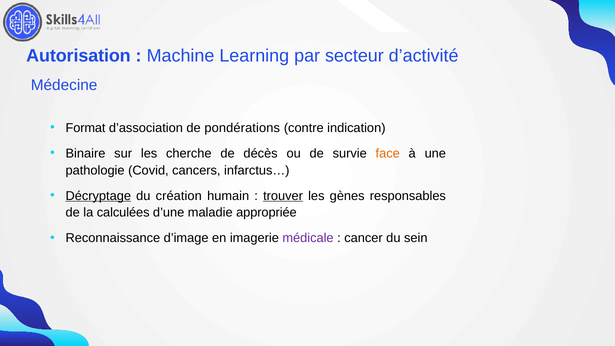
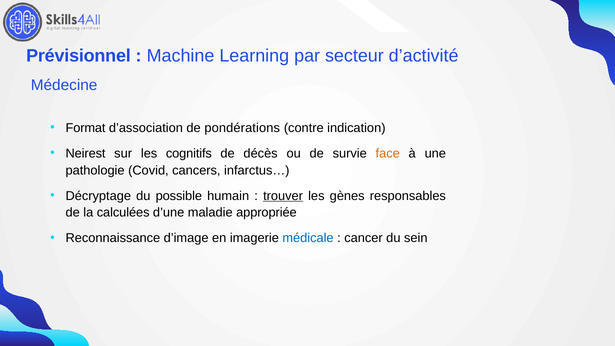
Autorisation: Autorisation -> Prévisionnel (78, 56)
Binaire: Binaire -> Neirest (86, 153)
cherche: cherche -> cognitifs (189, 153)
Décryptage underline: present -> none (98, 196)
création: création -> possible (179, 196)
médicale colour: purple -> blue (308, 238)
